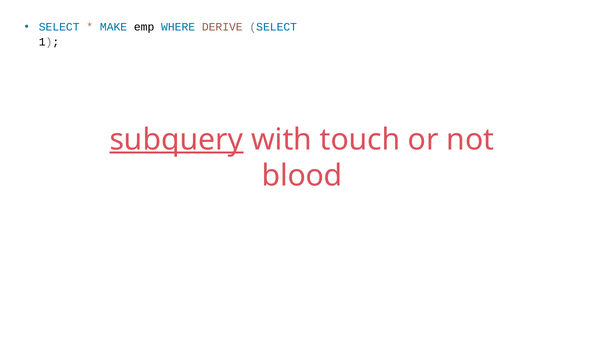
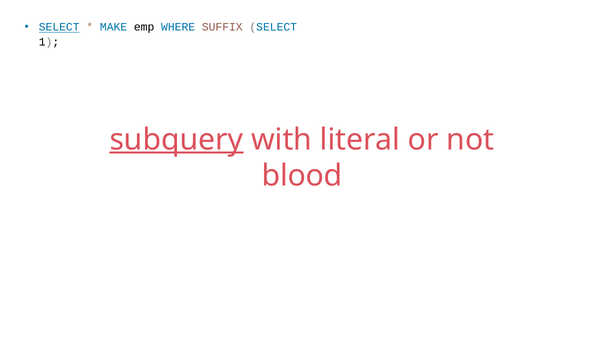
SELECT underline: none -> present (59, 27)
DERIVE: DERIVE -> SUFFIX (222, 27)
touch: touch -> literal (360, 139)
